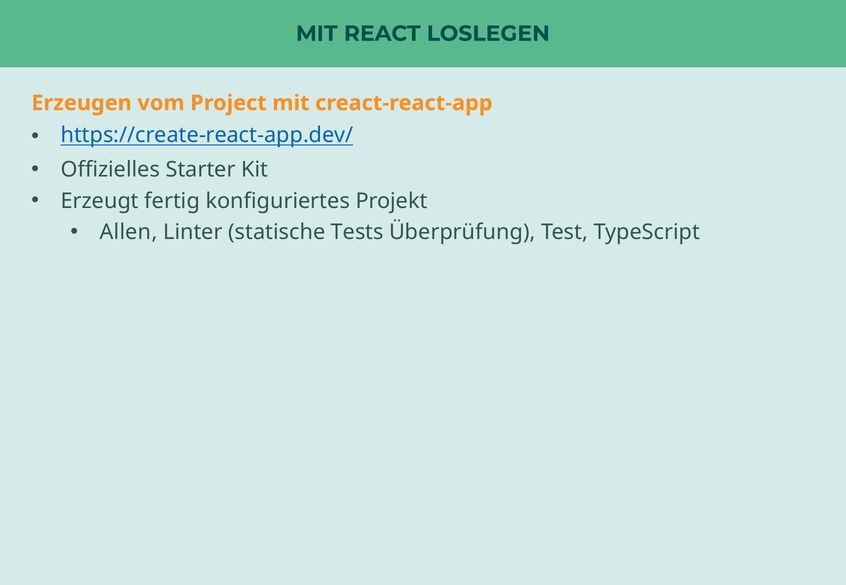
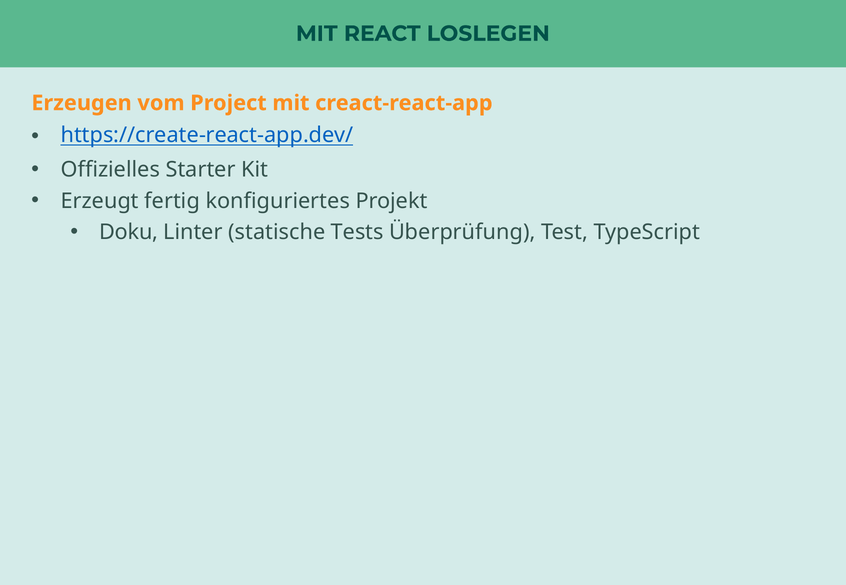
Allen: Allen -> Doku (129, 232)
